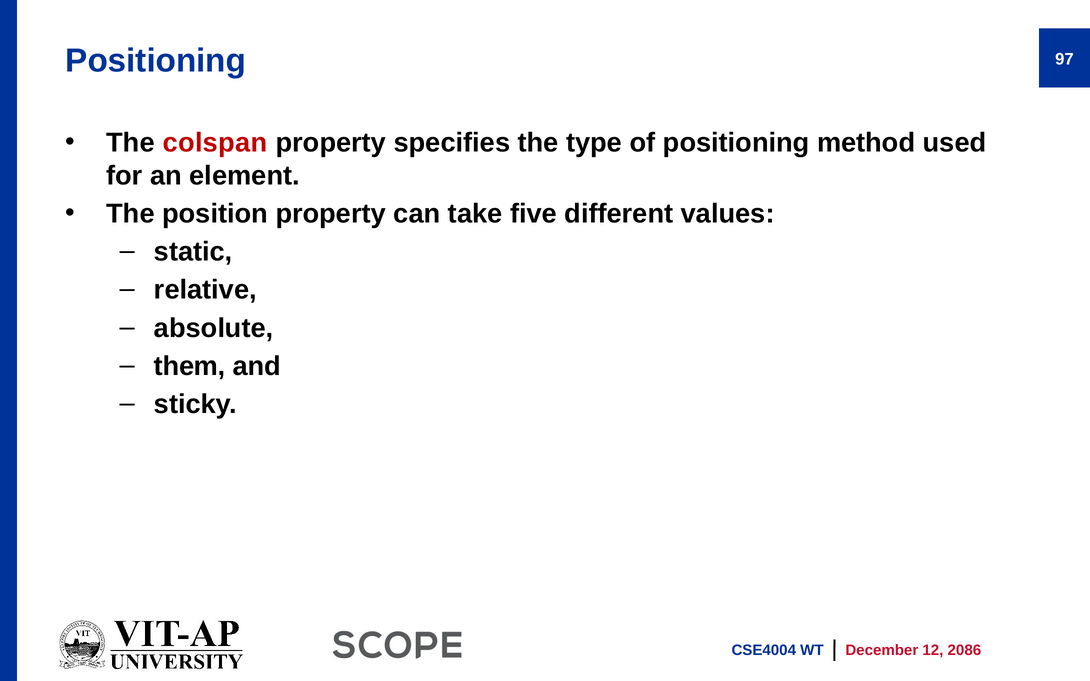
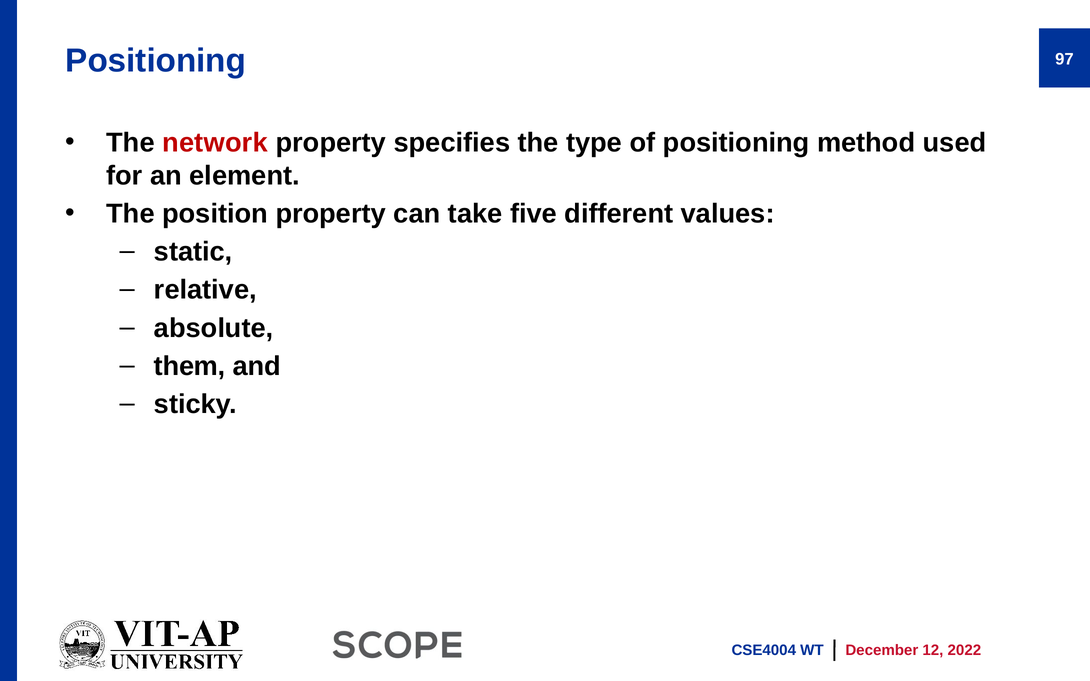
colspan: colspan -> network (215, 143)
2086: 2086 -> 2022 (964, 651)
